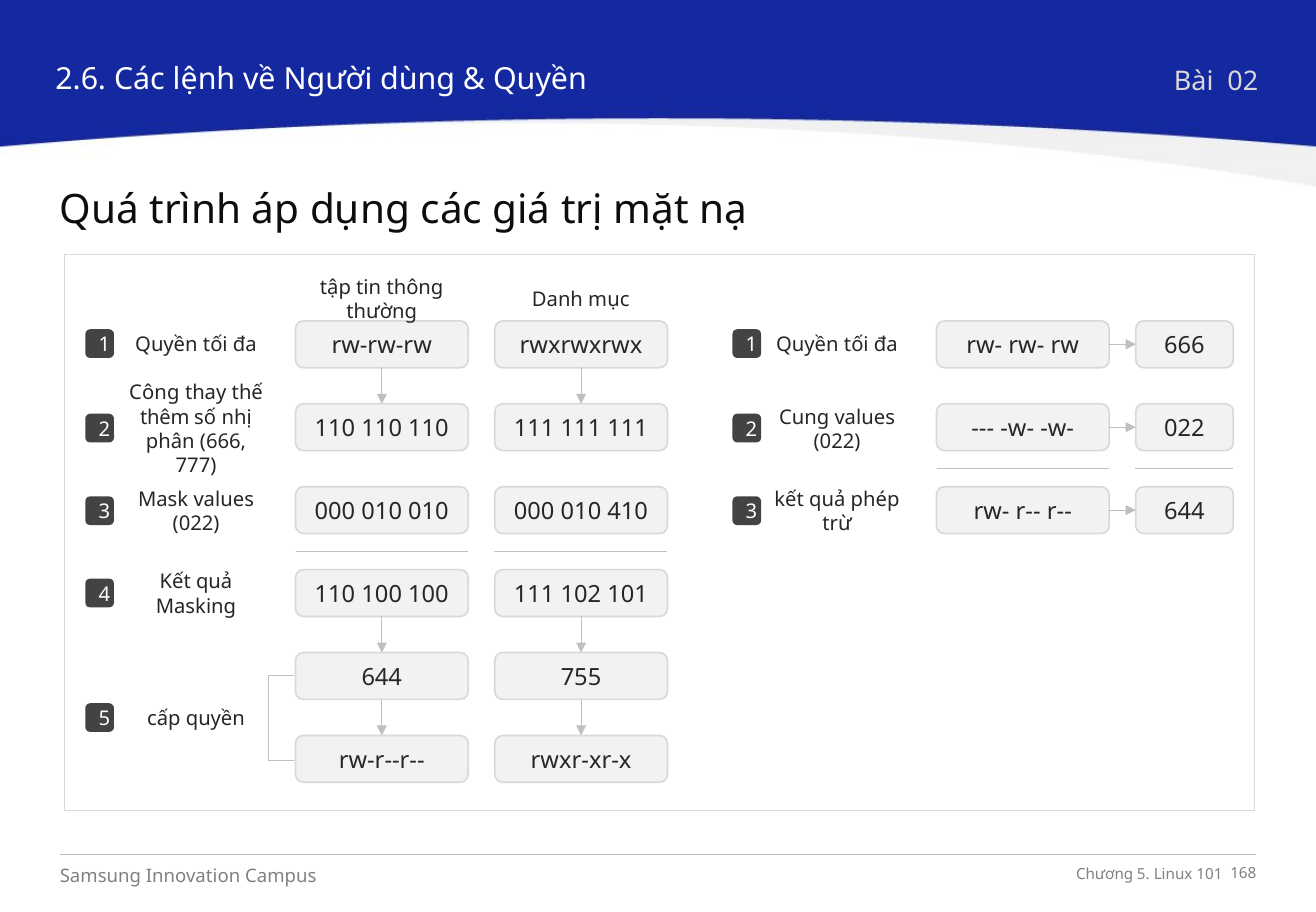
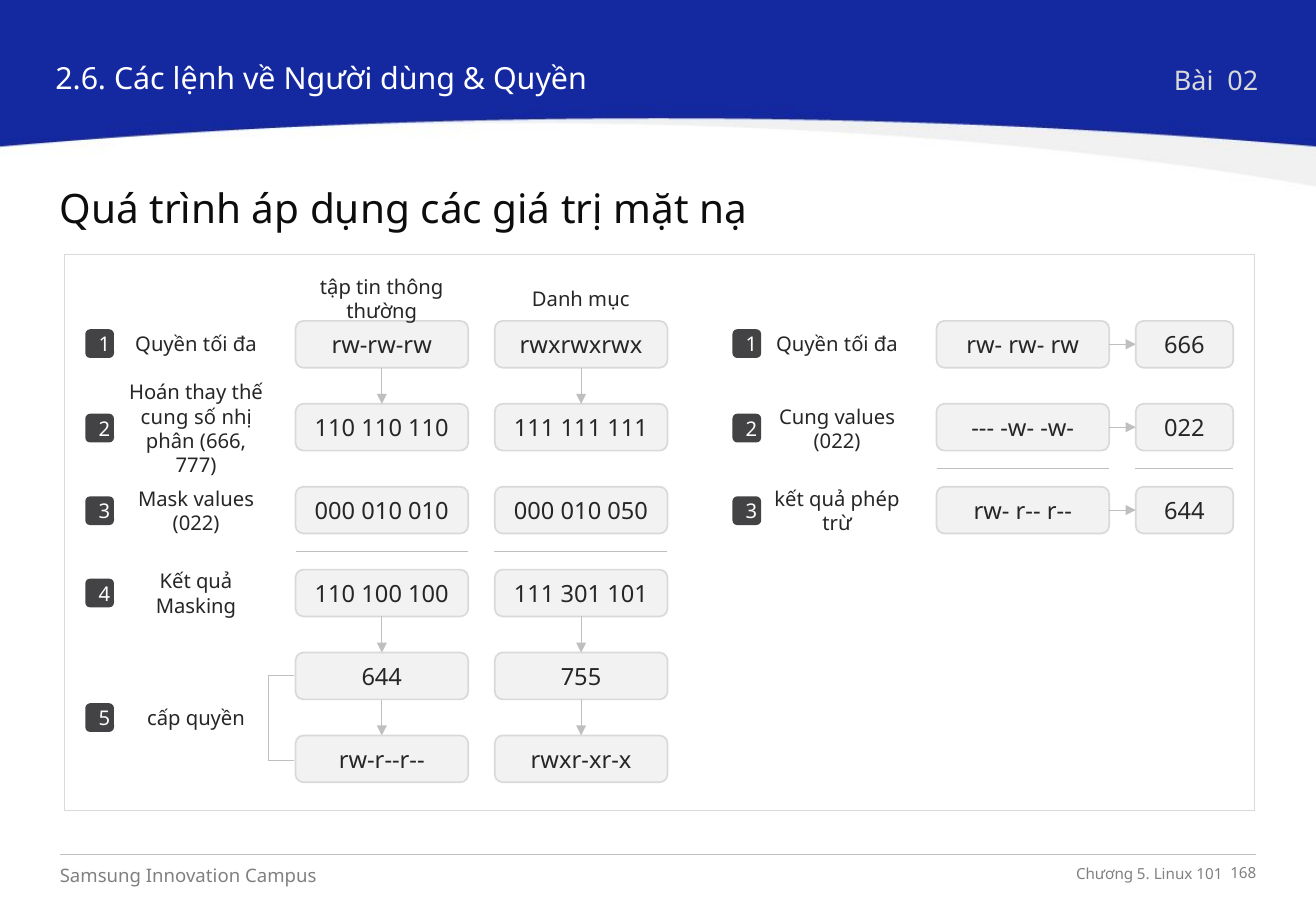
Công: Công -> Hoán (155, 393)
thêm: thêm -> cung (165, 417)
410: 410 -> 050 (628, 511)
102: 102 -> 301 (581, 594)
